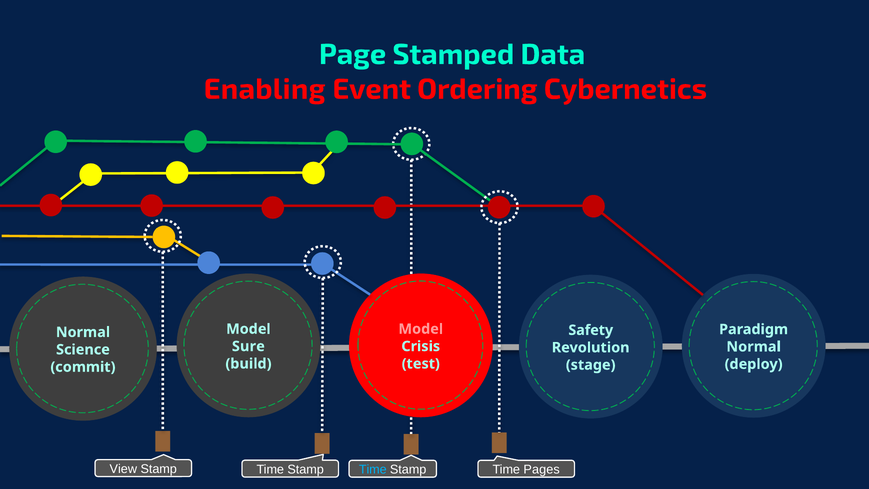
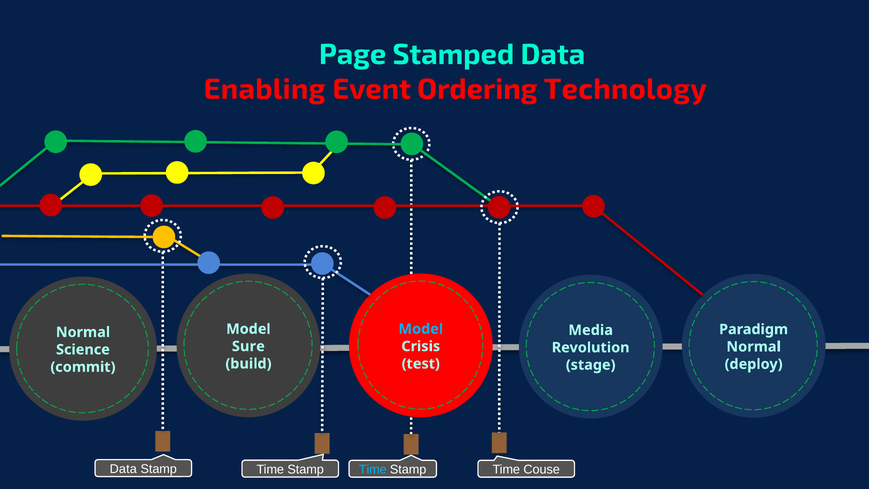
Cybernetics: Cybernetics -> Technology (625, 89)
Model colour: pink -> light blue (421, 329)
Safety: Safety -> Media (591, 330)
View: View -> Data (123, 469)
Pages: Pages -> Couse (542, 469)
